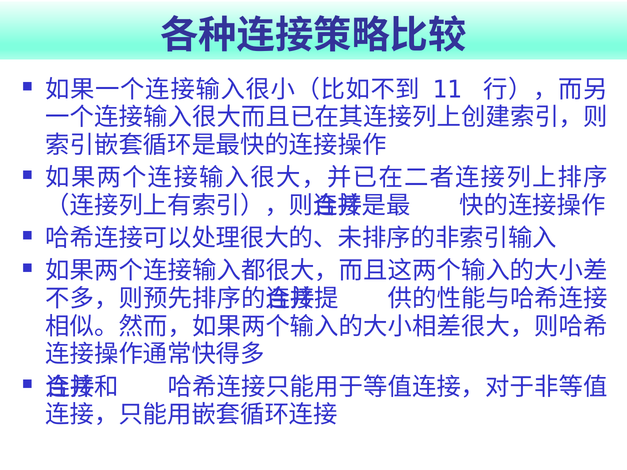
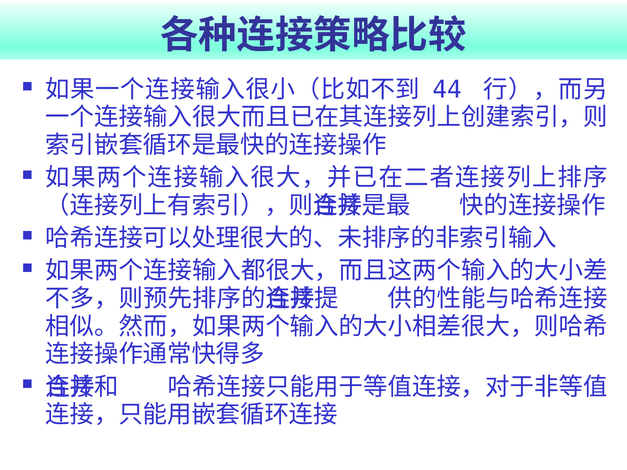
11: 11 -> 44 (447, 90)
